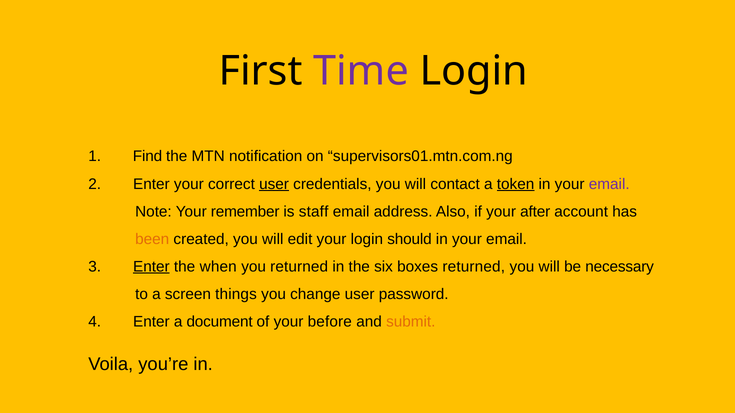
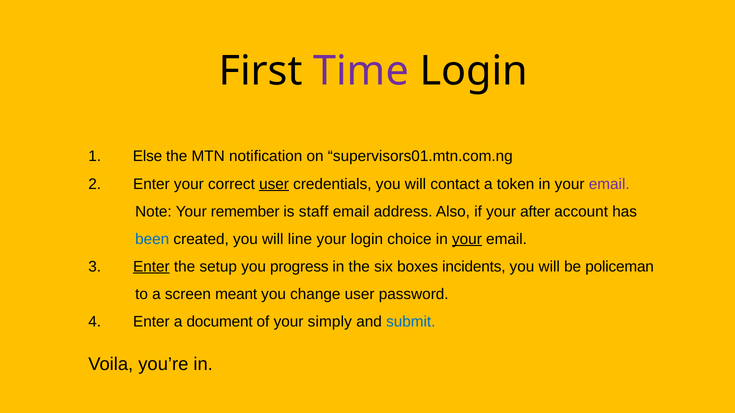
Find: Find -> Else (148, 157)
token underline: present -> none (516, 184)
been colour: orange -> blue (152, 239)
edit: edit -> line (300, 239)
should: should -> choice (409, 239)
your underline: none -> present (467, 239)
when: when -> setup (218, 267)
you returned: returned -> progress (299, 267)
boxes returned: returned -> incidents (474, 267)
necessary: necessary -> policeman (620, 267)
things: things -> meant (236, 294)
before: before -> simply (330, 322)
submit colour: orange -> blue (411, 322)
